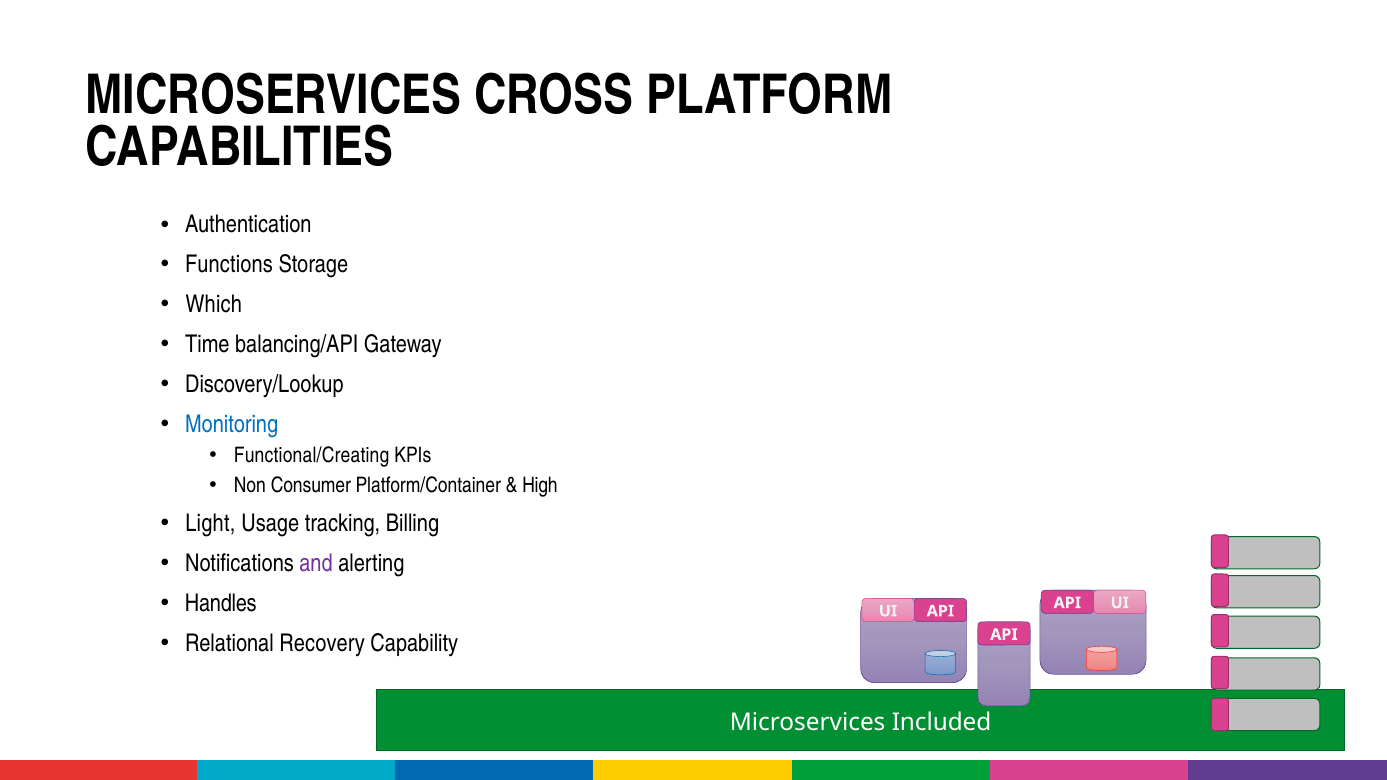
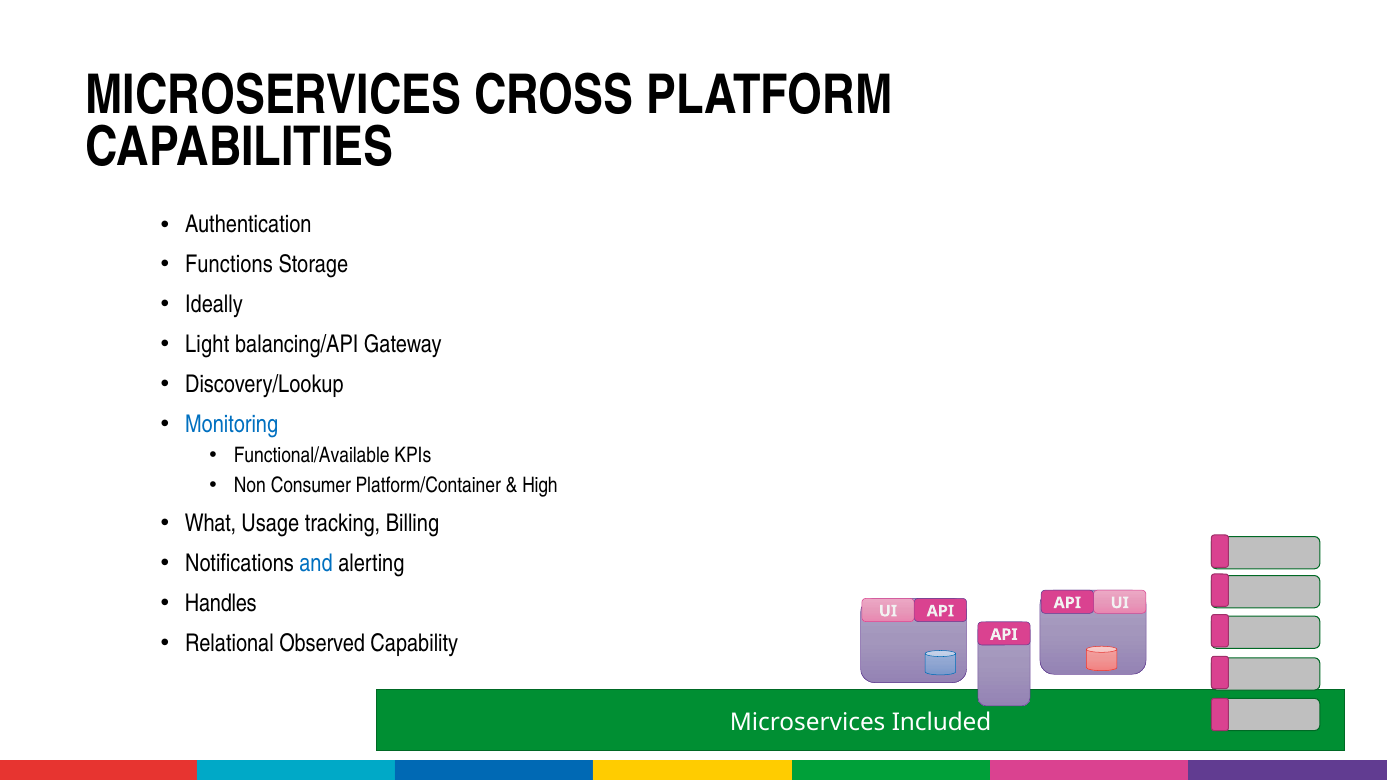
Which: Which -> Ideally (214, 305)
Time: Time -> Light (207, 344)
Functional/Creating: Functional/Creating -> Functional/Available (312, 456)
Light: Light -> What (211, 524)
and colour: purple -> blue (316, 564)
Recovery: Recovery -> Observed (322, 643)
